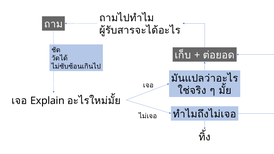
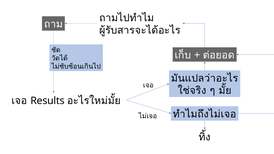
Explain: Explain -> Results (48, 101)
